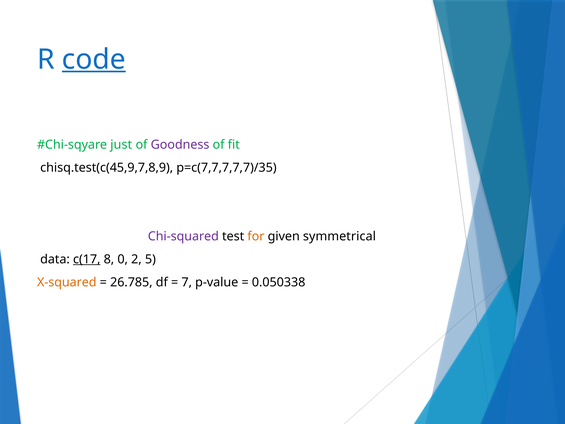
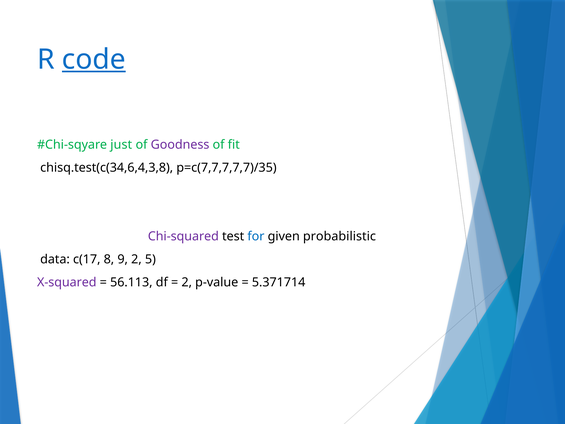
chisq.test(c(45,9,7,8,9: chisq.test(c(45,9,7,8,9 -> chisq.test(c(34,6,4,3,8 (107, 168)
for colour: orange -> blue (256, 236)
symmetrical: symmetrical -> probabilistic (339, 236)
c(17 underline: present -> none (87, 259)
0: 0 -> 9 (123, 259)
X-squared colour: orange -> purple (67, 282)
26.785: 26.785 -> 56.113 (131, 282)
7: 7 -> 2 (187, 282)
0.050338: 0.050338 -> 5.371714 (279, 282)
